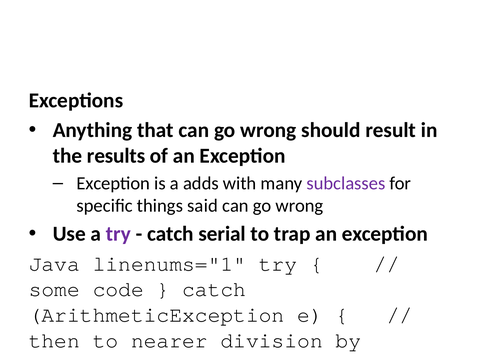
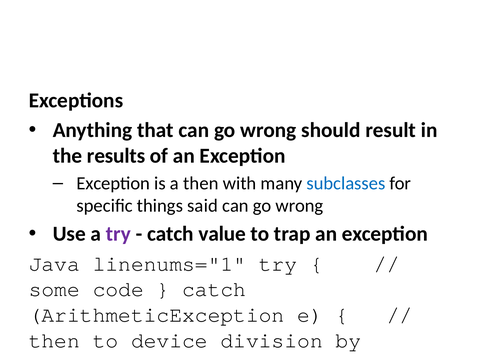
a adds: adds -> then (201, 183)
subclasses colour: purple -> blue (346, 183)
serial: serial -> value (222, 234)
nearer: nearer -> device (169, 341)
